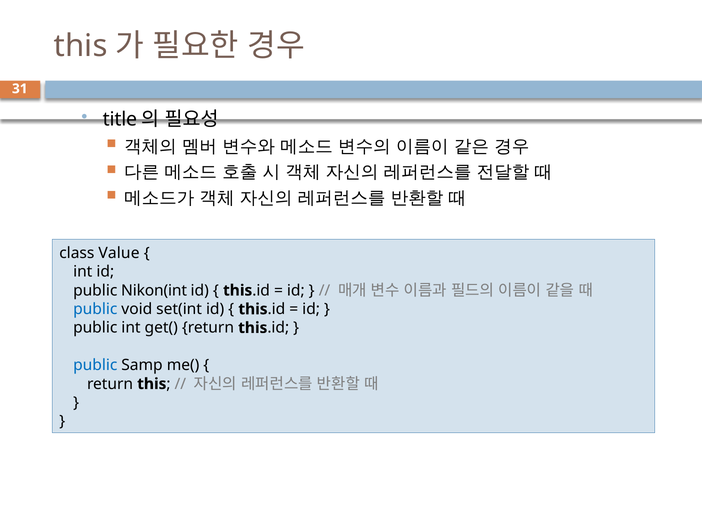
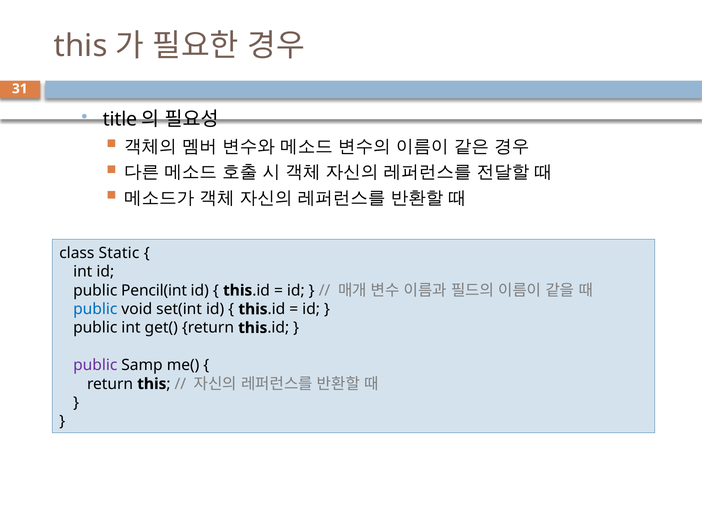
Value: Value -> Static (119, 253)
Nikon(int: Nikon(int -> Pencil(int (154, 291)
public colour: blue -> purple (95, 366)
